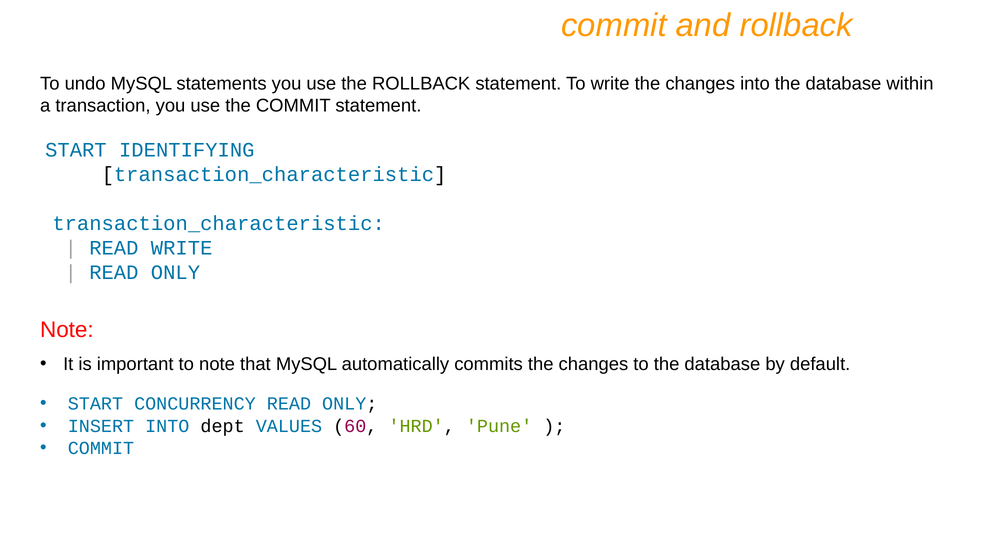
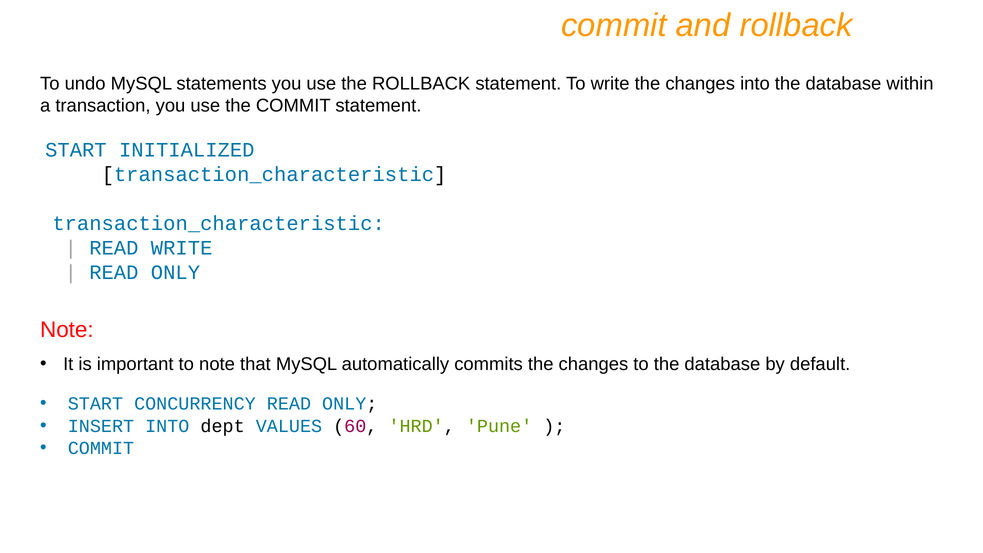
IDENTIFYING: IDENTIFYING -> INITIALIZED (187, 150)
